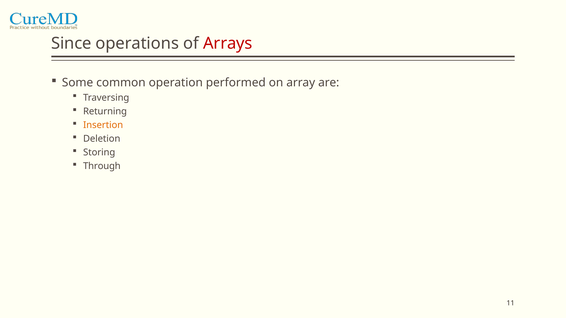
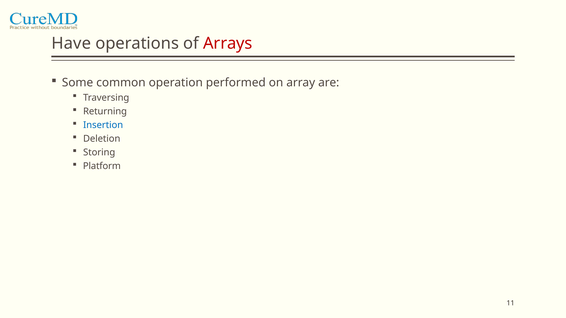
Since: Since -> Have (71, 43)
Insertion colour: orange -> blue (103, 125)
Through: Through -> Platform (102, 166)
